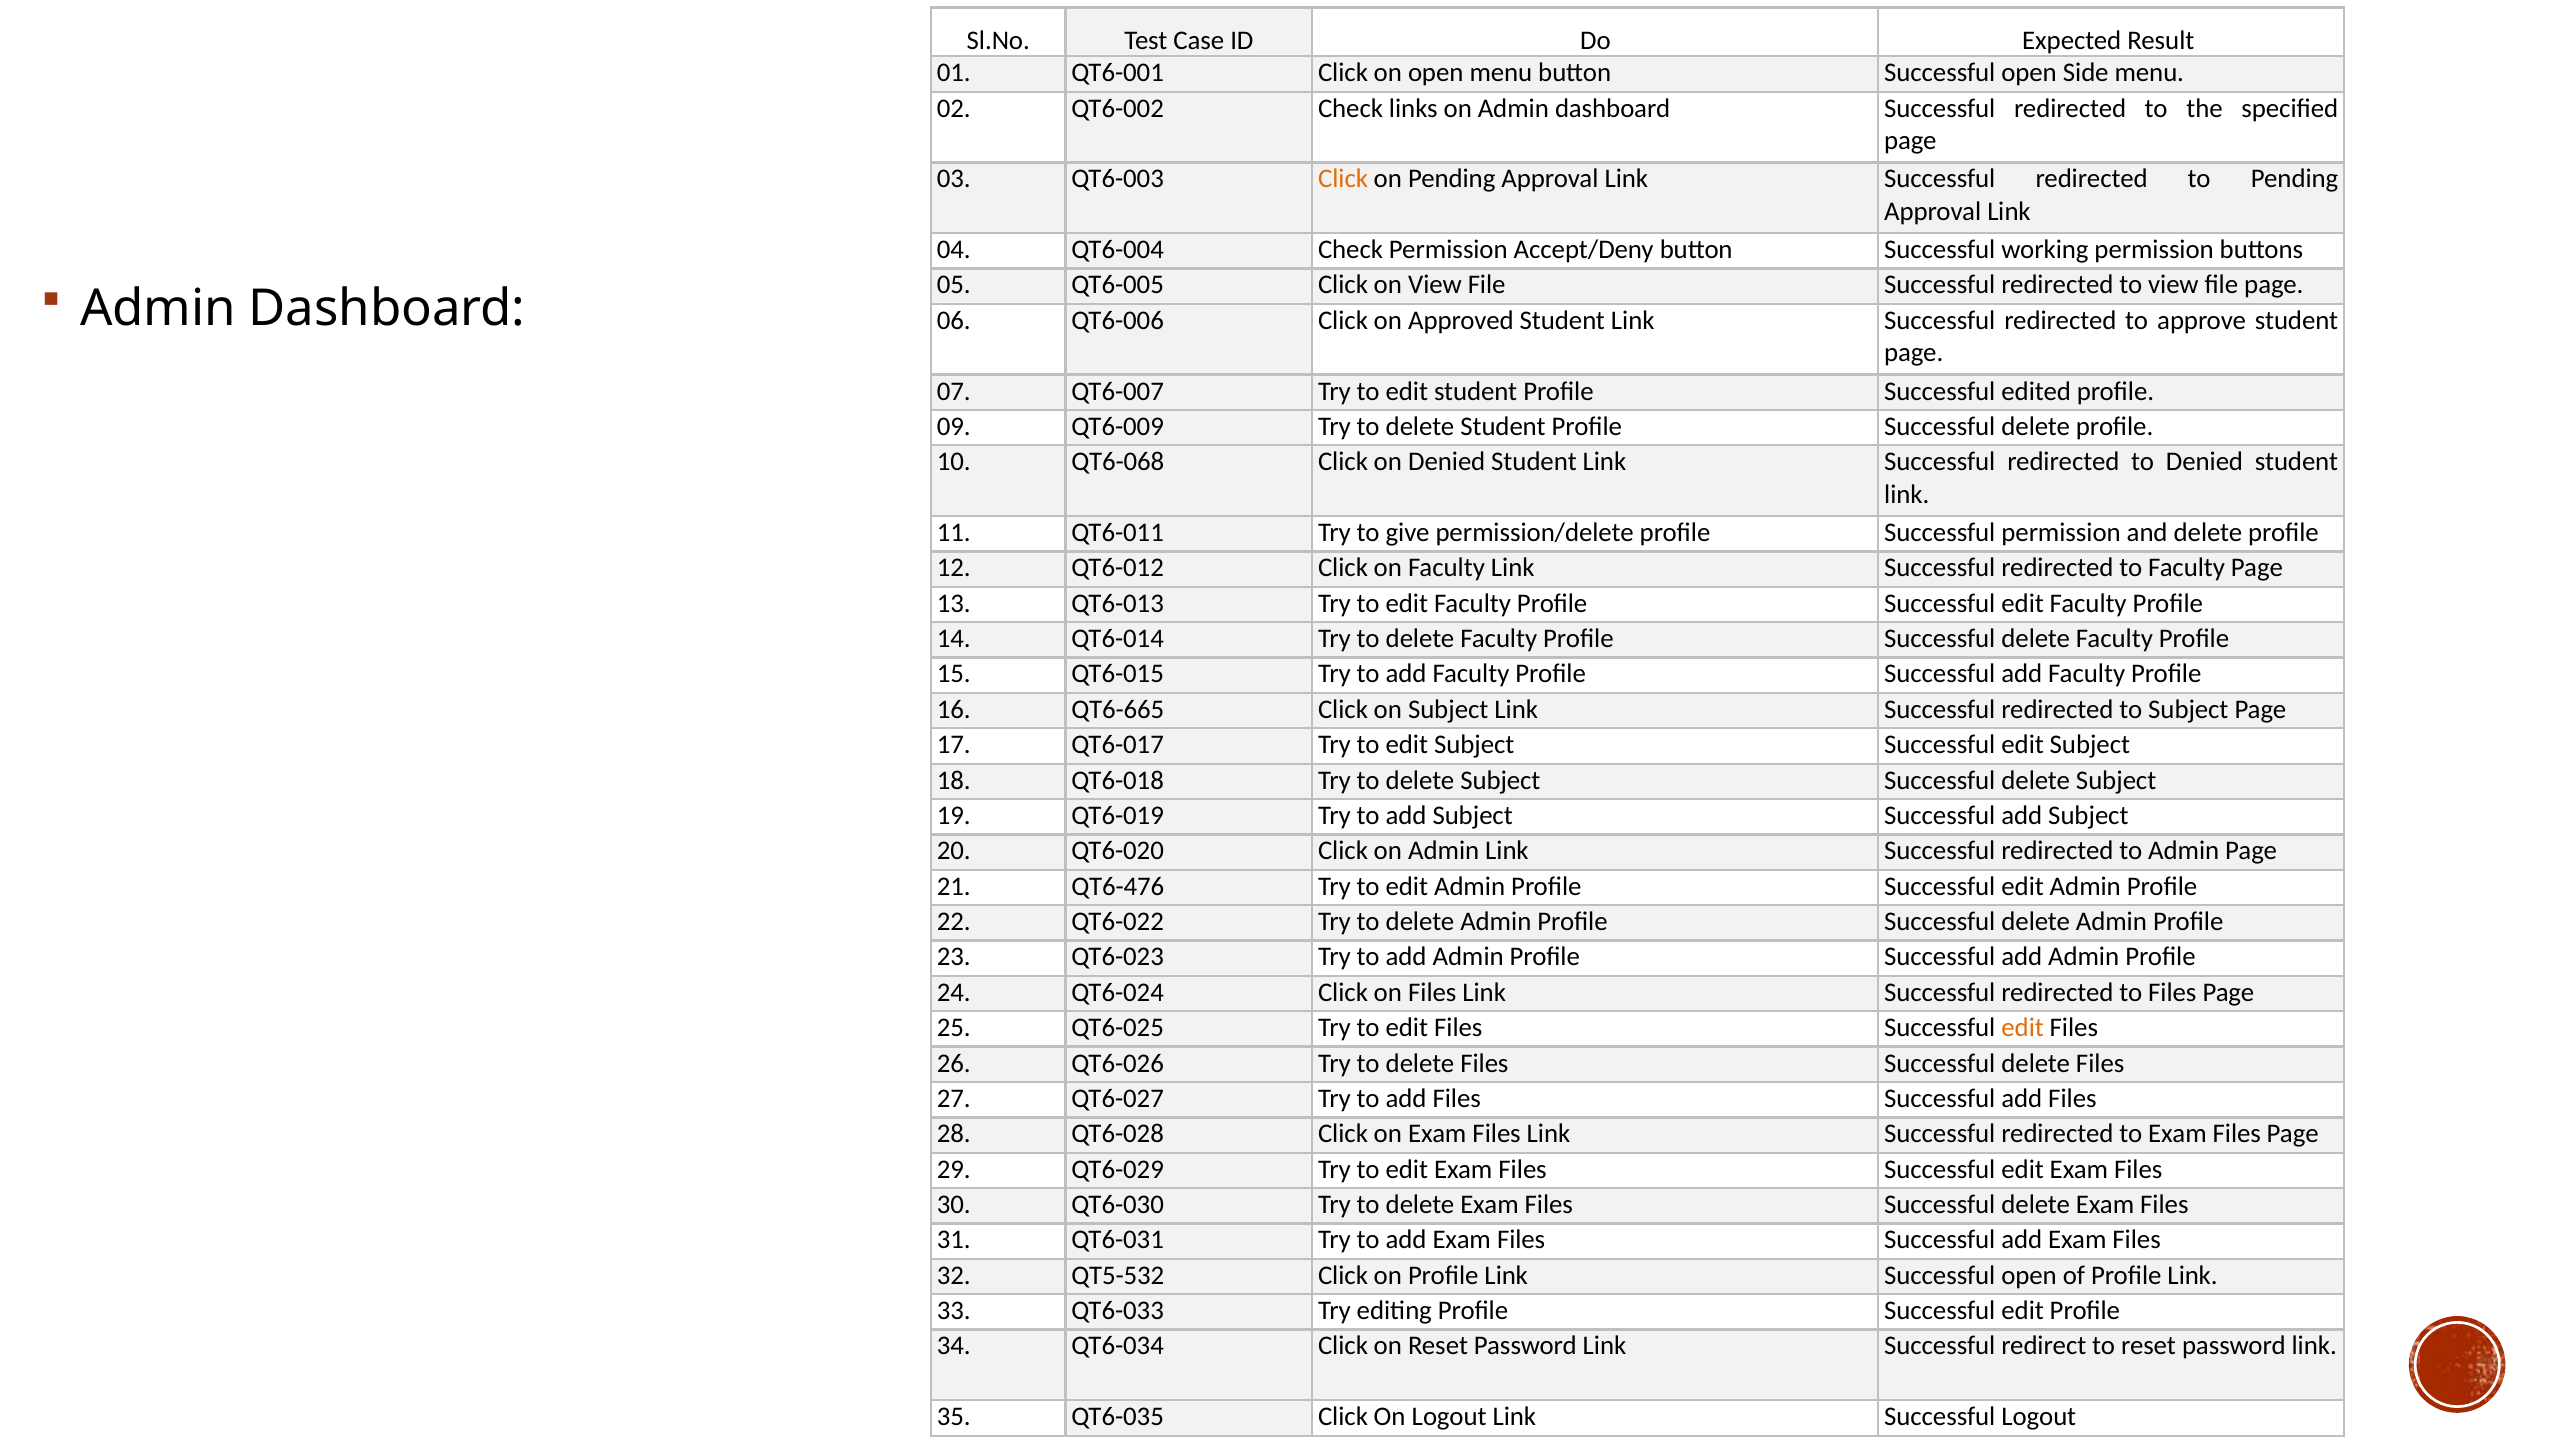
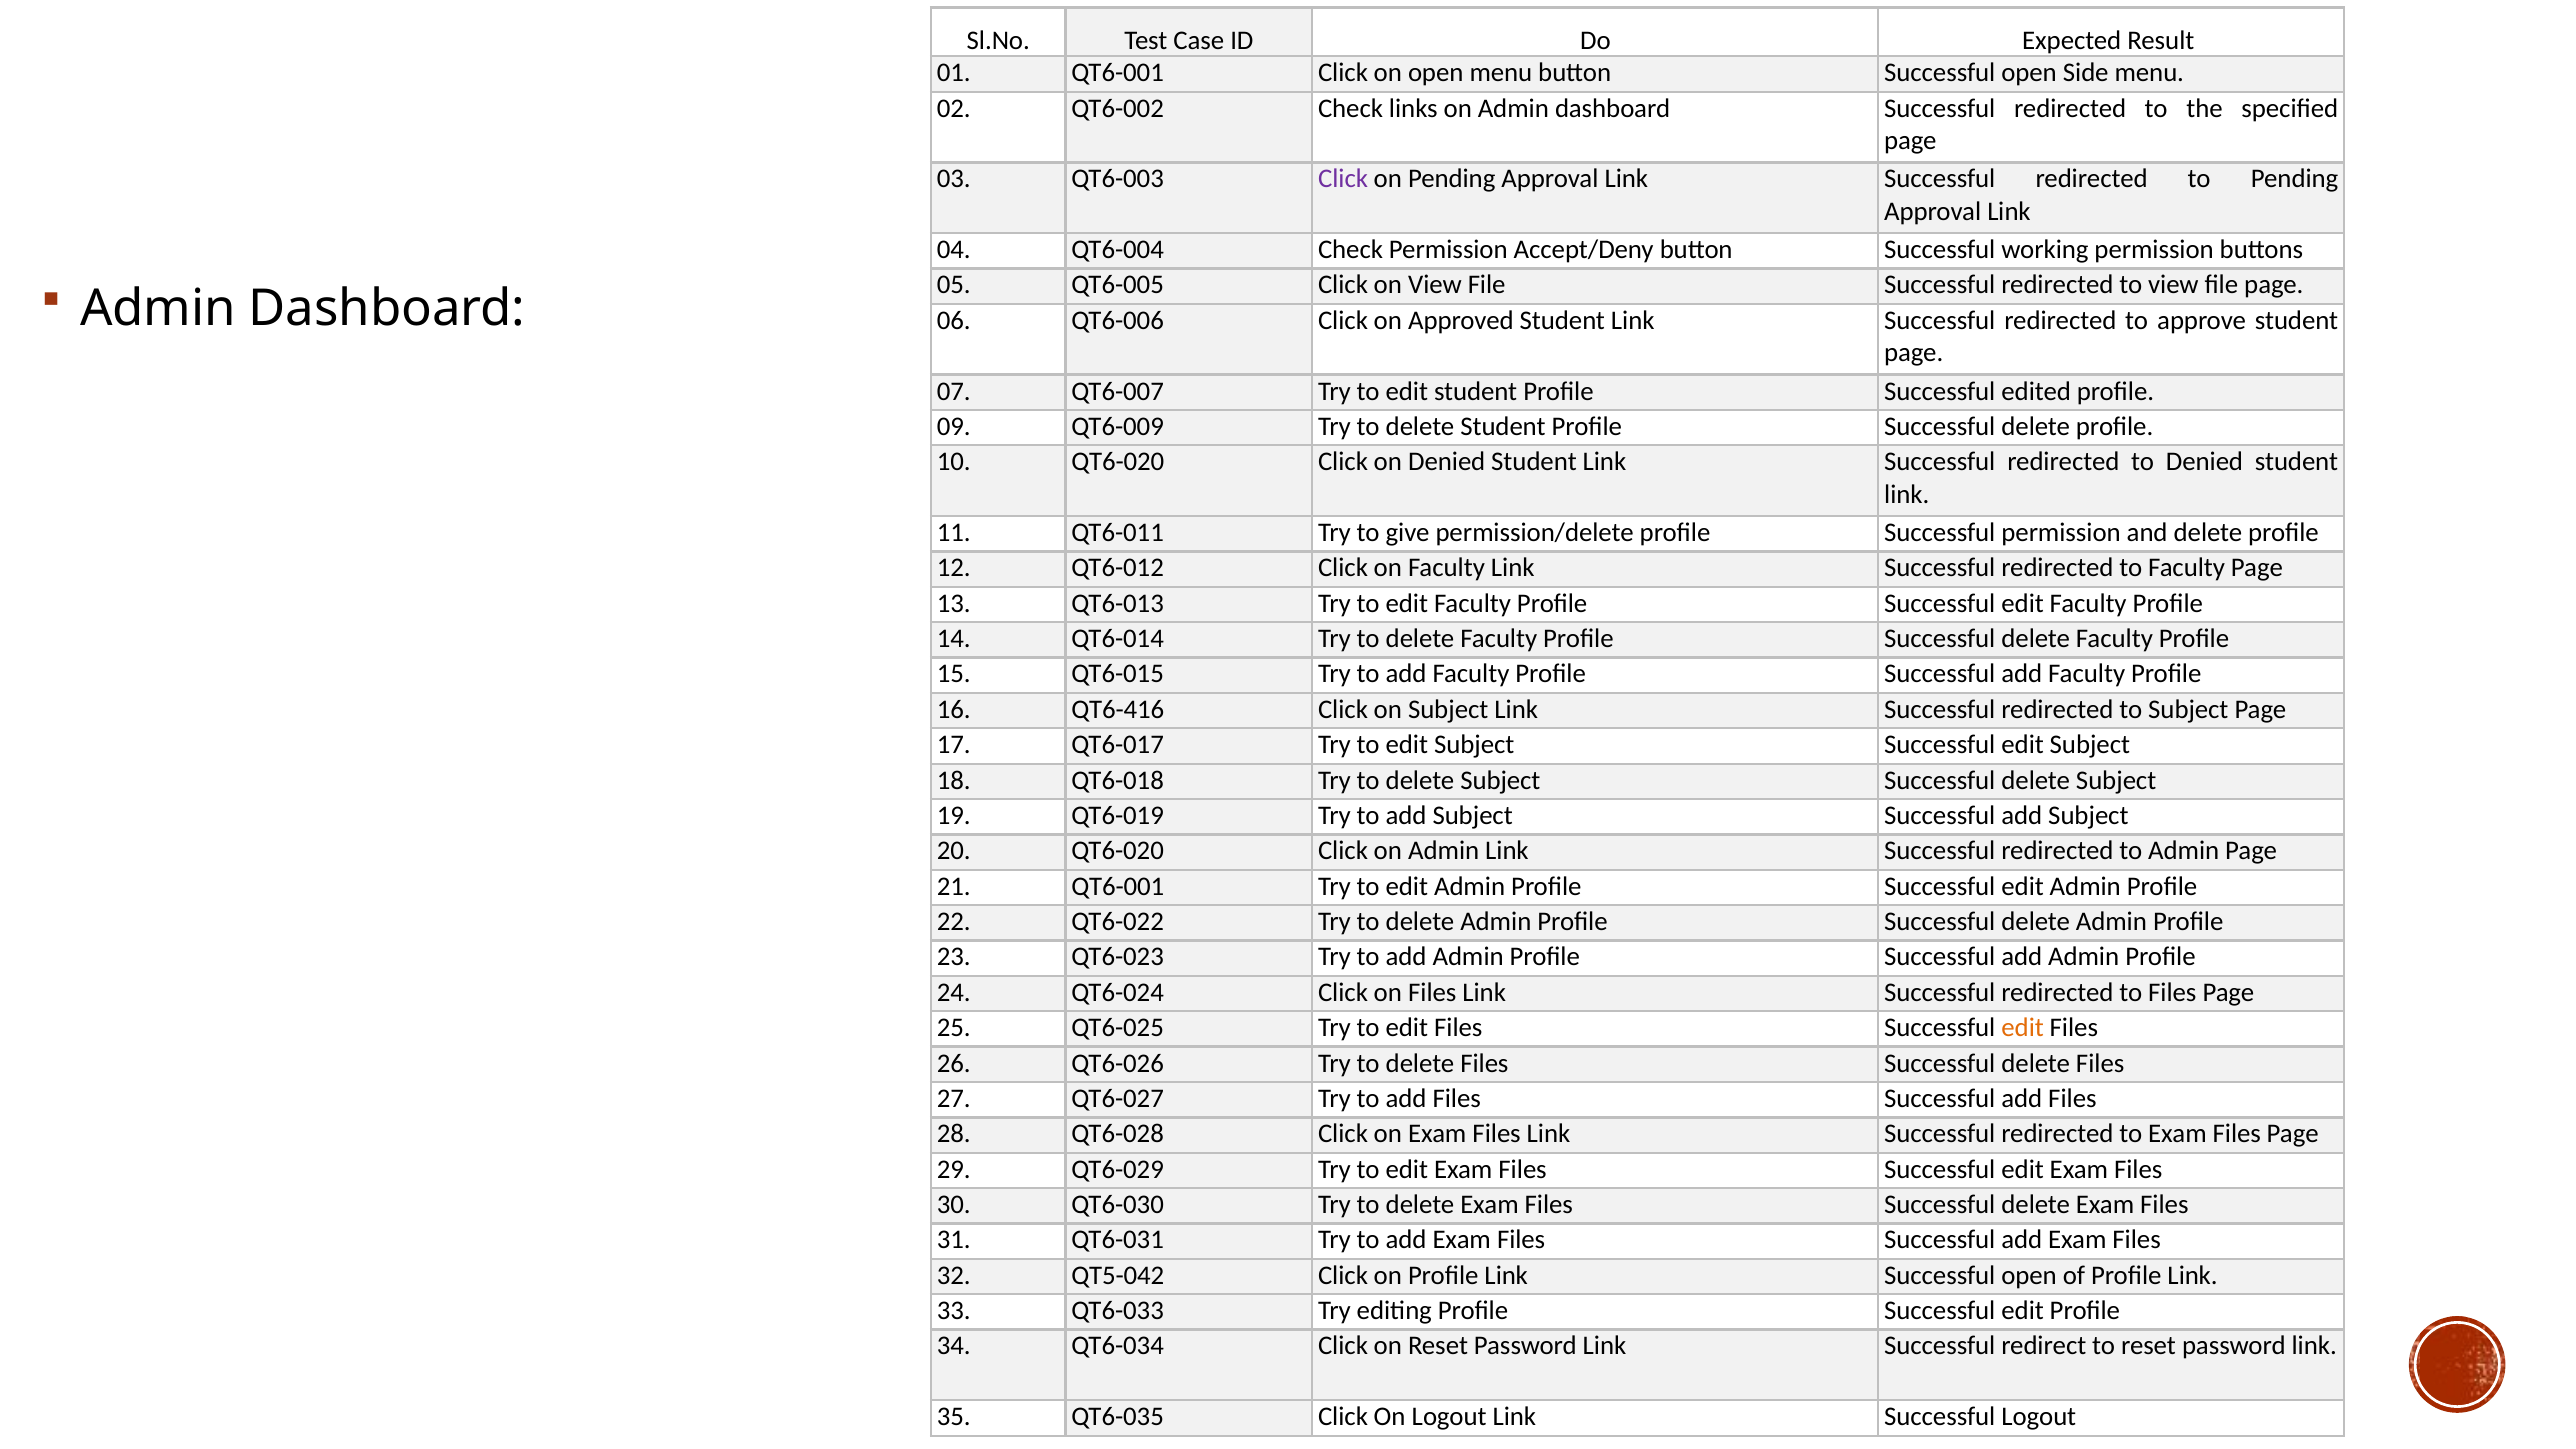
Click colour: orange -> purple (1343, 179)
10 QT6-068: QT6-068 -> QT6-020 (1118, 462)
QT6-665: QT6-665 -> QT6-416 (1118, 709)
21 QT6-476: QT6-476 -> QT6-001 (1118, 886)
QT5-532: QT5-532 -> QT5-042 (1118, 1275)
